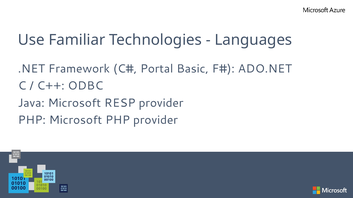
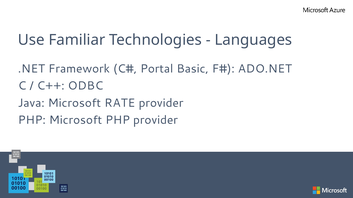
RESP: RESP -> RATE (120, 103)
